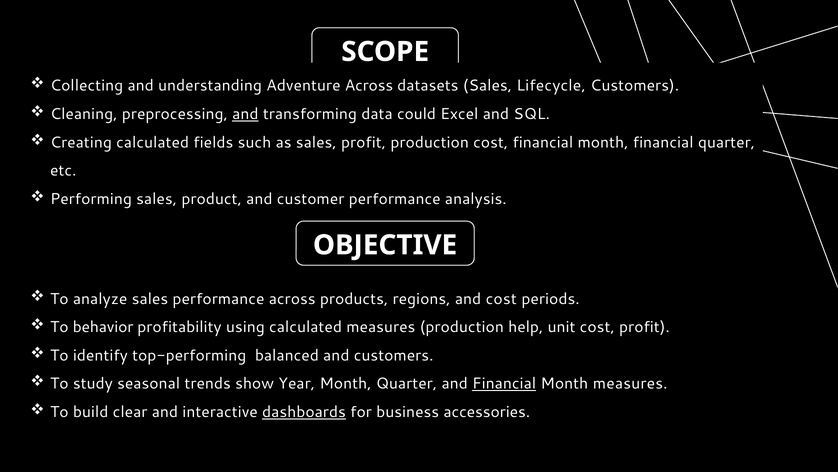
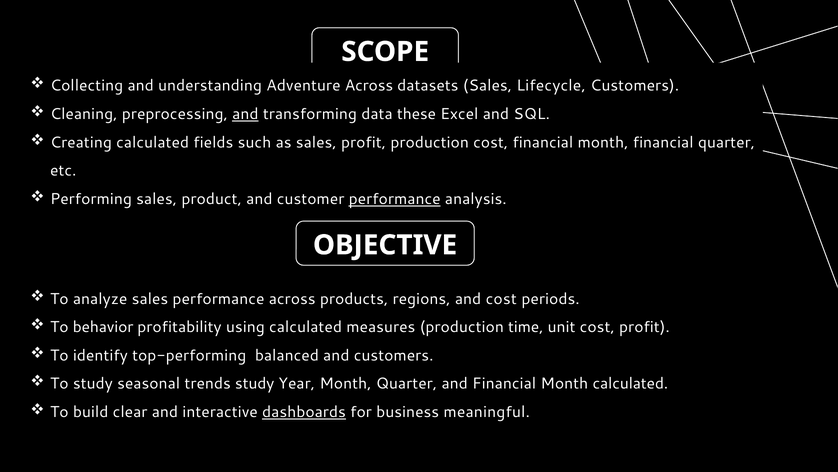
could: could -> these (417, 114)
performance underline: none -> present (395, 199)
help: help -> time (526, 327)
trends show: show -> study (255, 383)
Financial underline: present -> none (504, 383)
Month measures: measures -> calculated (630, 383)
accessories: accessories -> meaningful (487, 412)
